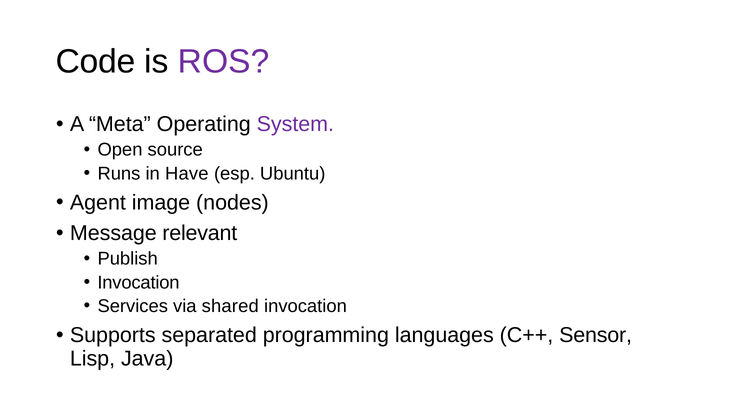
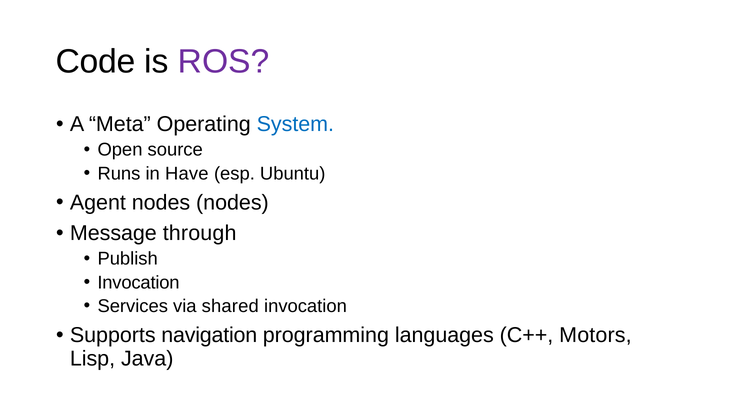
System colour: purple -> blue (295, 124)
Agent image: image -> nodes (161, 203)
relevant: relevant -> through (200, 233)
separated: separated -> navigation (209, 335)
Sensor: Sensor -> Motors (595, 335)
